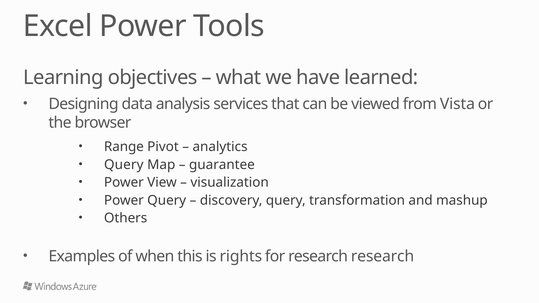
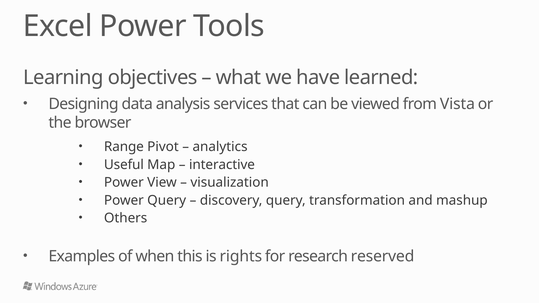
Query: Query -> Useful (124, 165)
guarantee: guarantee -> interactive (222, 165)
research research: research -> reserved (383, 257)
